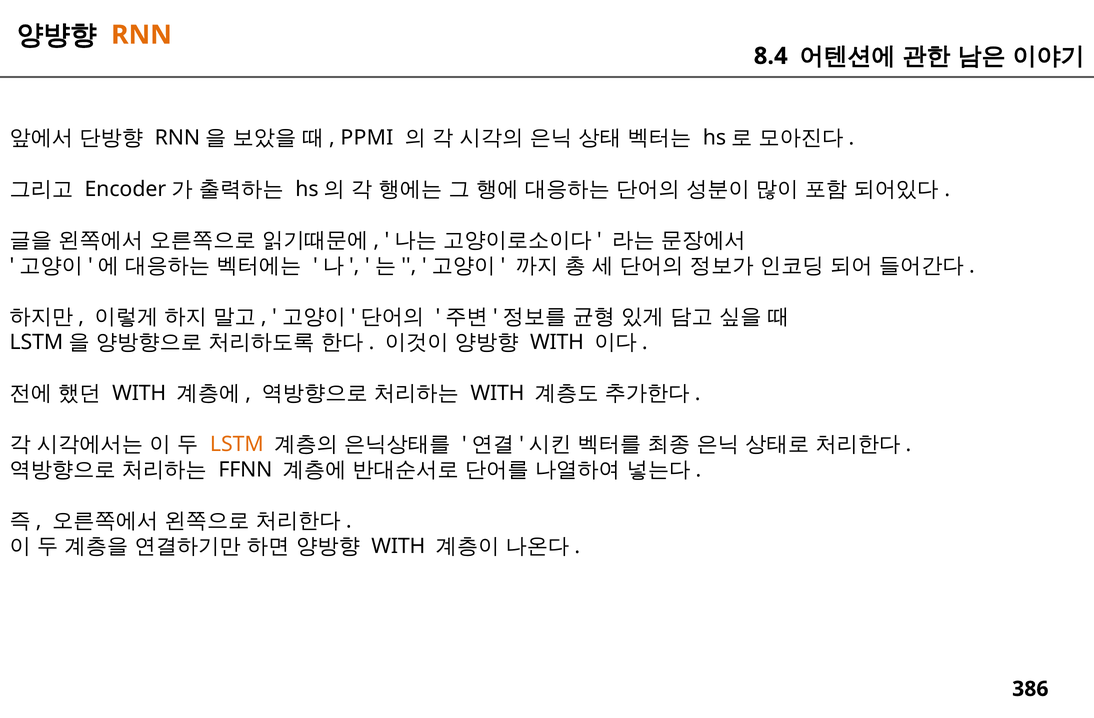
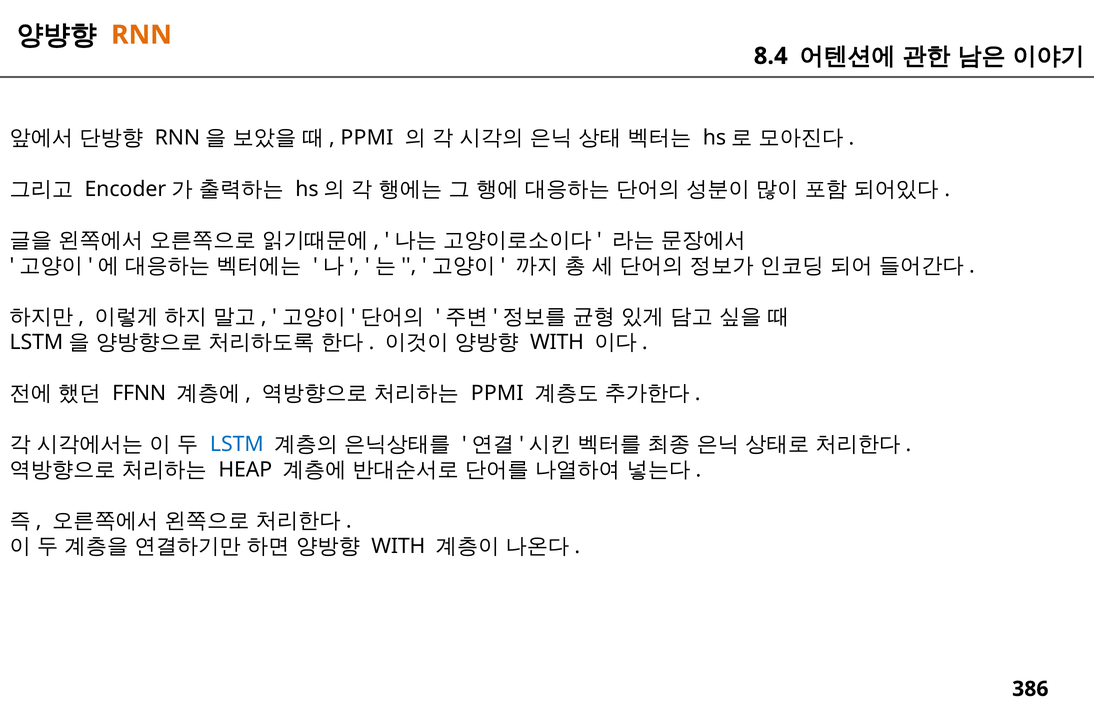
WITH: WITH -> FFNN (139, 393)
WITH: WITH -> PPMI (497, 393)
LSTM colour: orange -> blue (237, 445)
FFNN: FFNN -> HEAP (245, 470)
